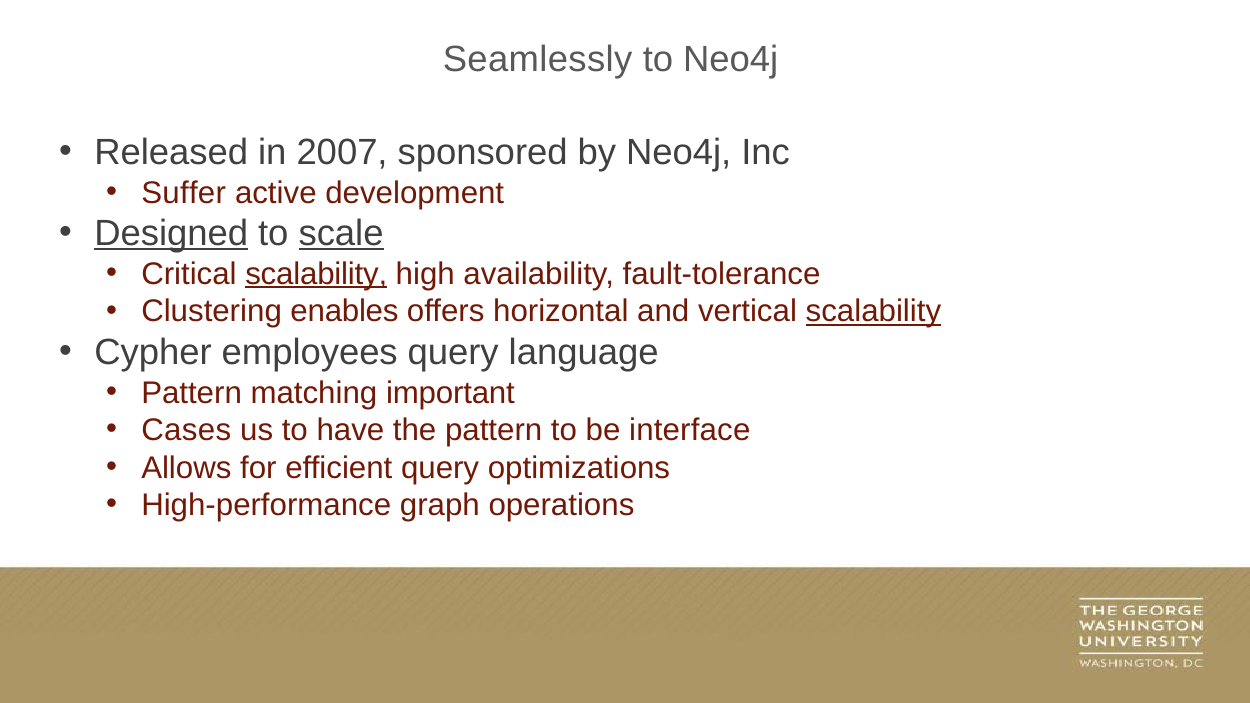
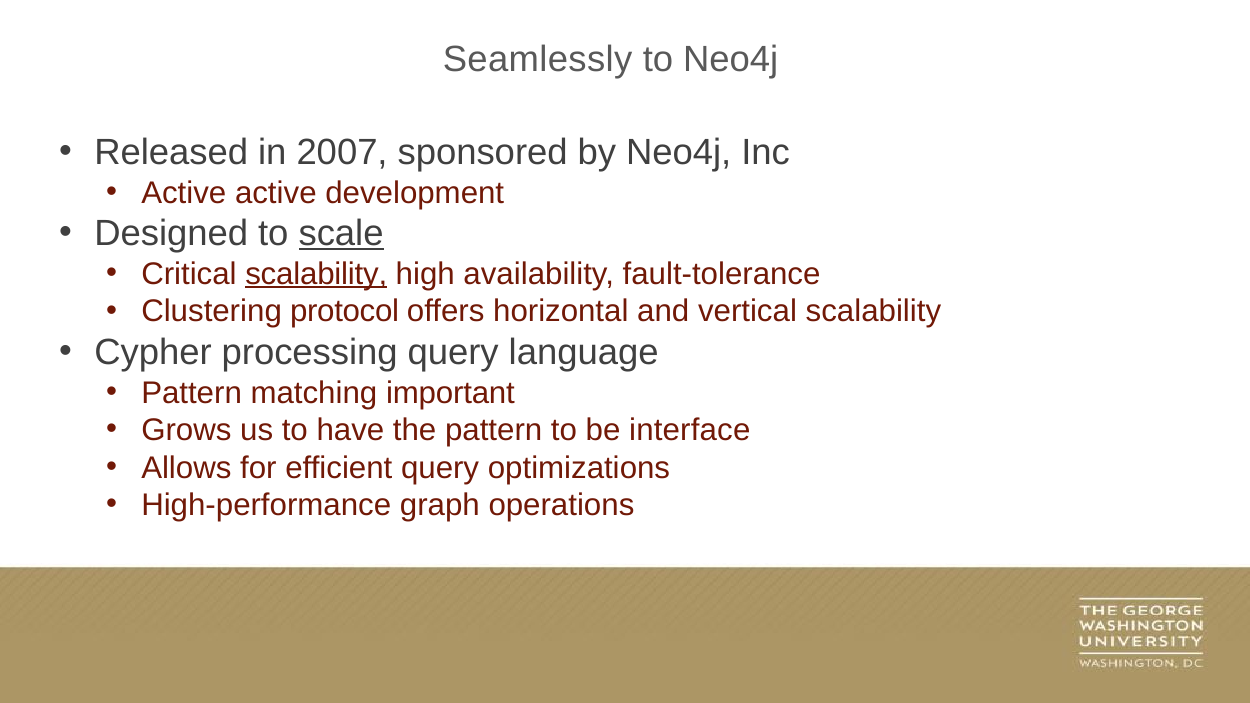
Suffer: Suffer -> Active (184, 193)
Designed underline: present -> none (171, 234)
enables: enables -> protocol (345, 311)
scalability underline: present -> none (873, 311)
employees: employees -> processing (310, 352)
Cases: Cases -> Grows (186, 430)
